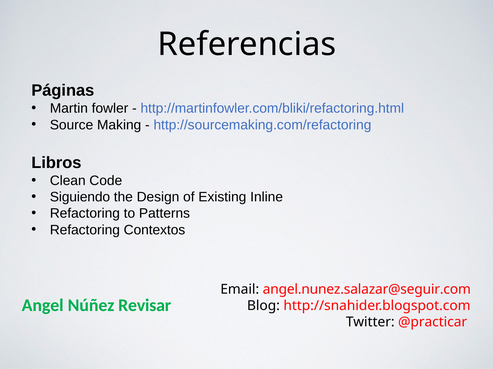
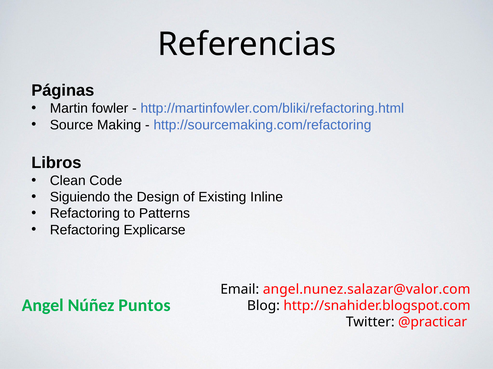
Contextos: Contextos -> Explicarse (155, 230)
angel.nunez.salazar@seguir.com: angel.nunez.salazar@seguir.com -> angel.nunez.salazar@valor.com (367, 290)
Revisar: Revisar -> Puntos (144, 306)
